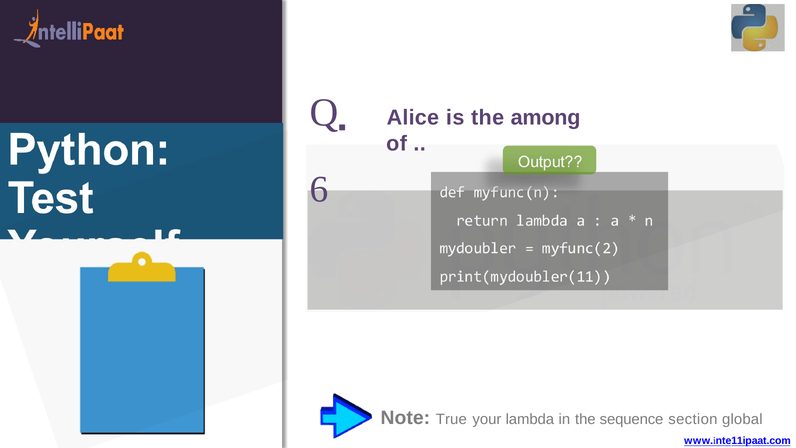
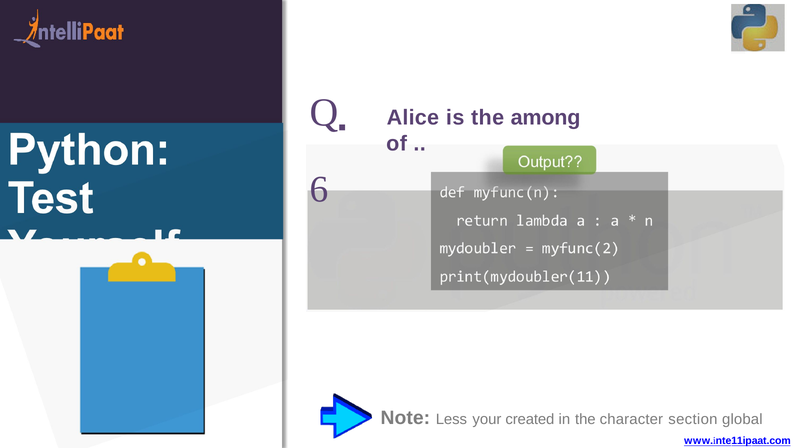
True: True -> Less (451, 419)
lambda: lambda -> created (530, 419)
sequence: sequence -> character (631, 419)
